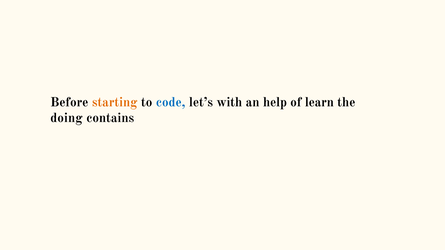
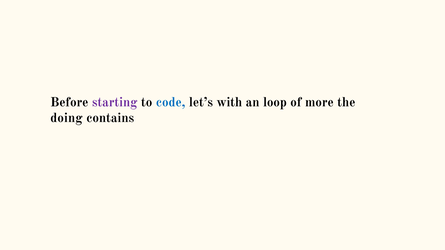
starting colour: orange -> purple (115, 102)
help: help -> loop (275, 102)
learn: learn -> more (319, 102)
